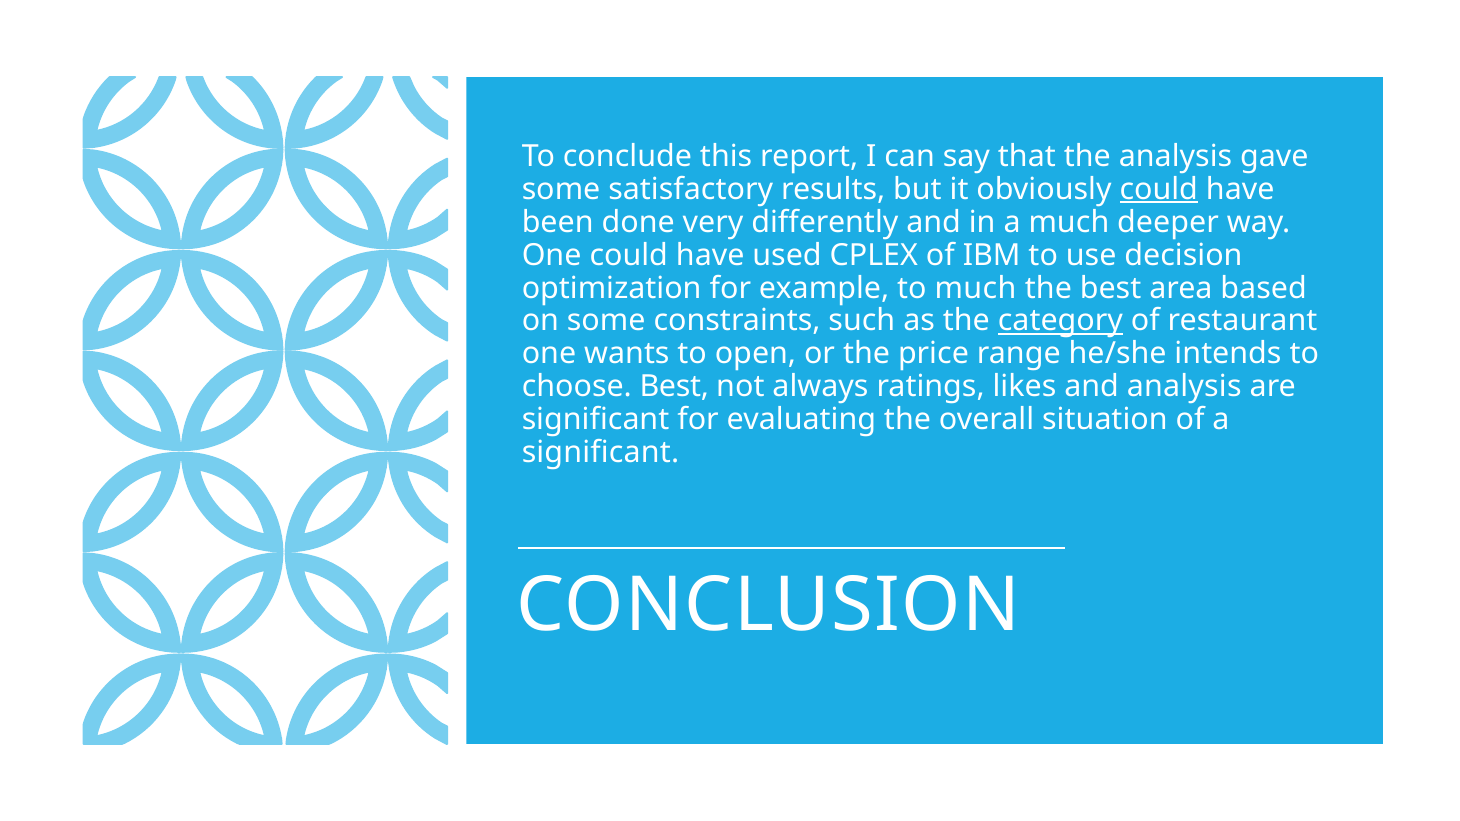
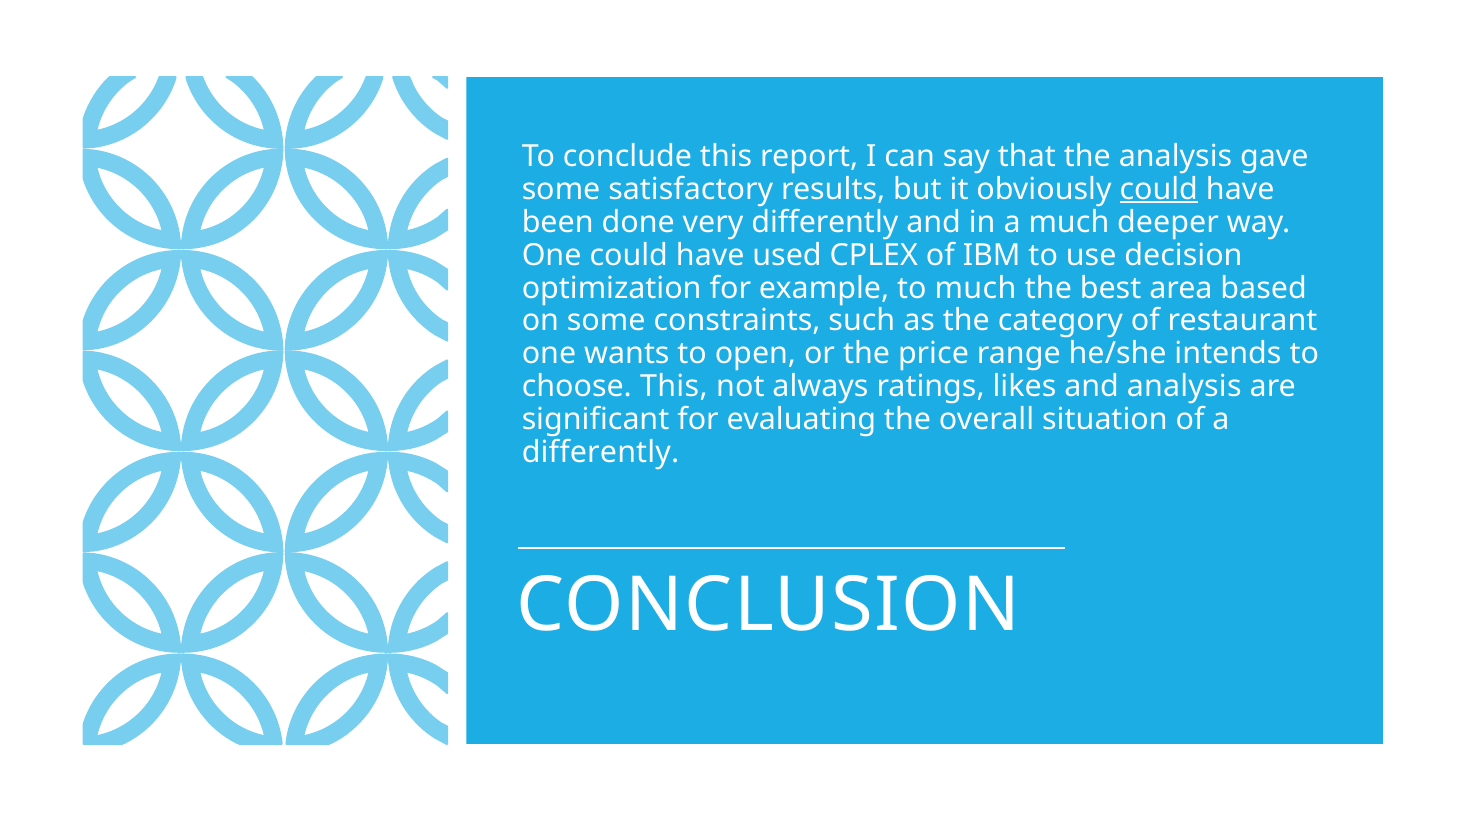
category underline: present -> none (1060, 321)
choose Best: Best -> This (674, 387)
significant: significant -> differently (600, 453)
